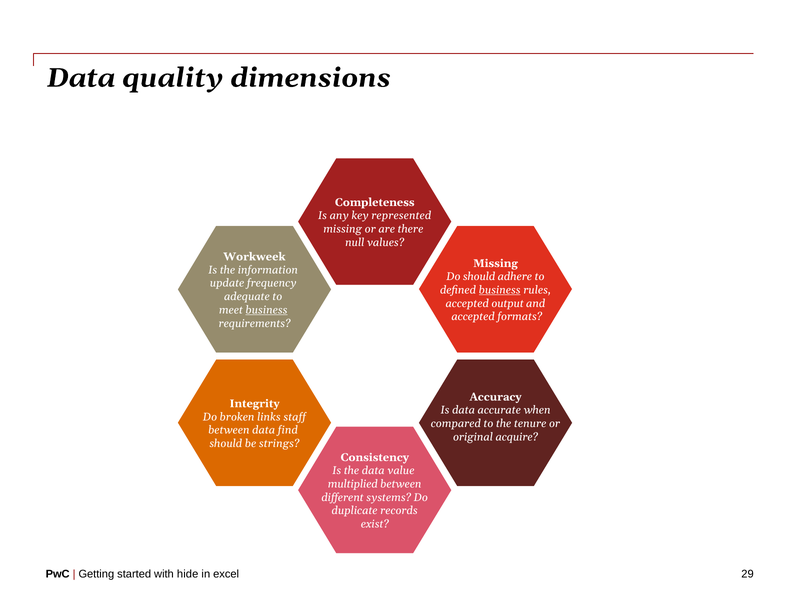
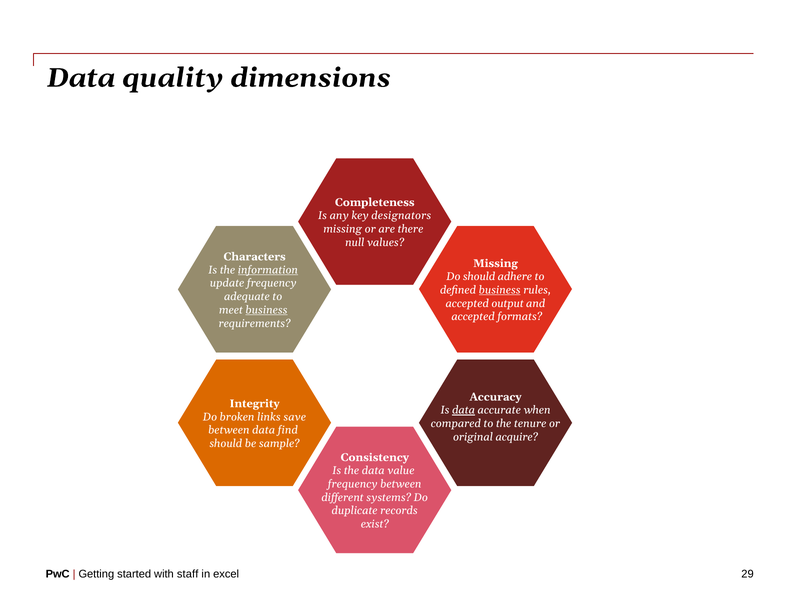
represented: represented -> designators (401, 216)
Workweek: Workweek -> Characters (255, 257)
information underline: none -> present (268, 270)
data underline: none -> present (464, 410)
staff: staff -> save (295, 417)
strings: strings -> sample (279, 444)
multiplied: multiplied -> frequency (353, 484)
hide: hide -> staff (188, 574)
